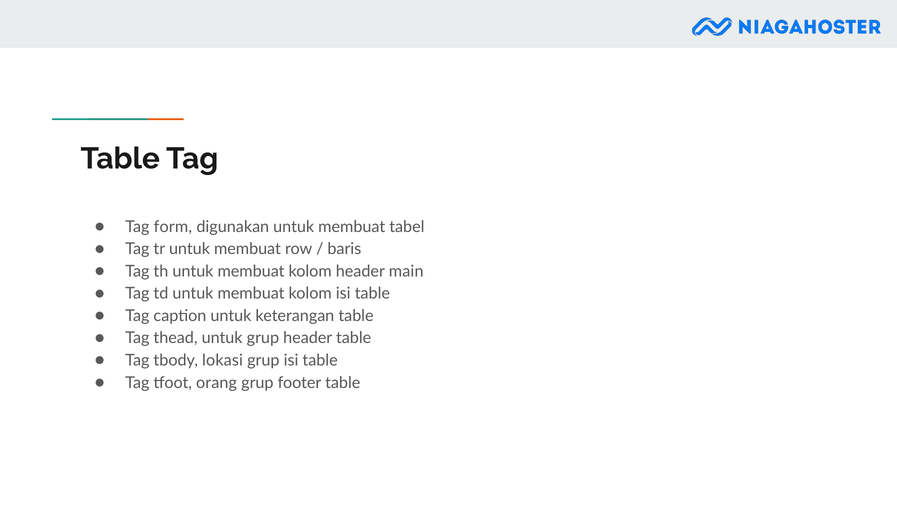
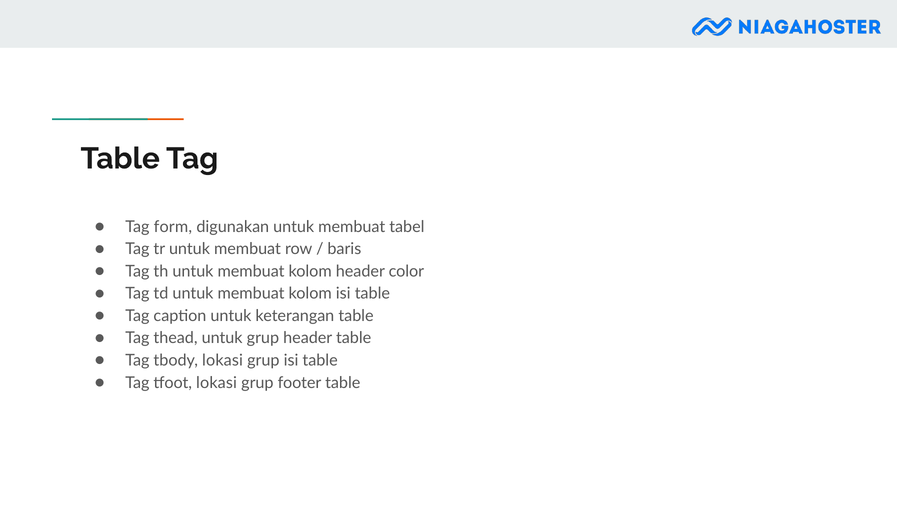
main: main -> color (406, 271)
tfoot orang: orang -> lokasi (217, 382)
